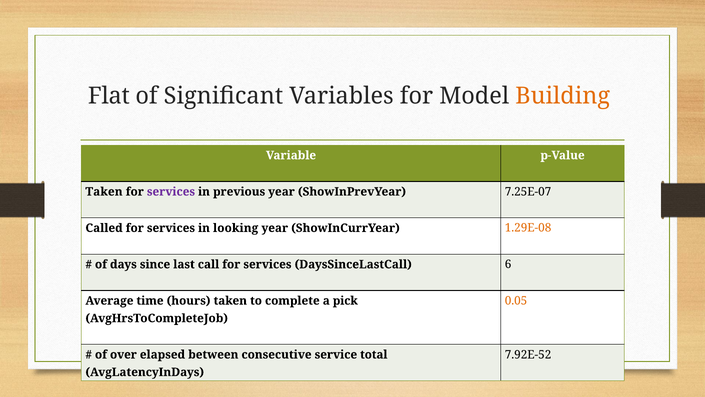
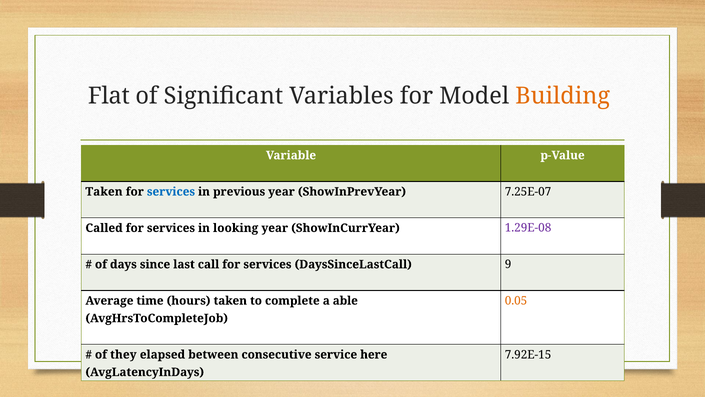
services colour: purple -> blue (171, 192)
1.29E-08 colour: orange -> purple (528, 228)
6: 6 -> 9 (508, 264)
pick: pick -> able (345, 300)
over: over -> they (123, 354)
total: total -> here (374, 354)
7.92E-52: 7.92E-52 -> 7.92E-15 (528, 354)
